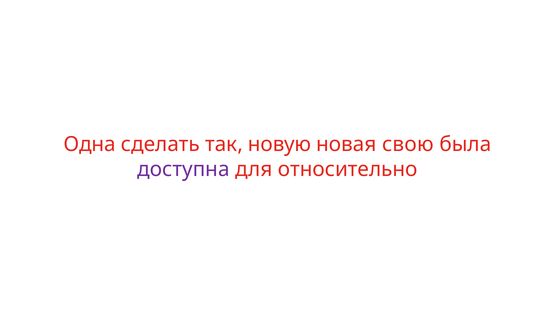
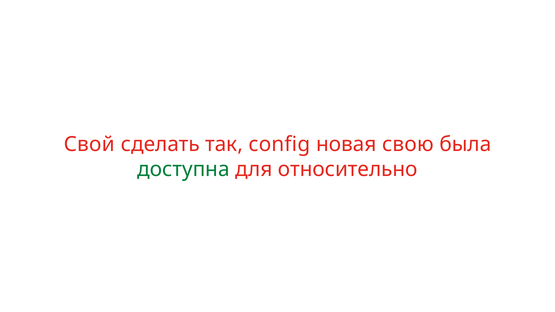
Одна: Одна -> Свой (89, 144)
новую: новую -> config (279, 144)
доступна colour: purple -> green (183, 169)
